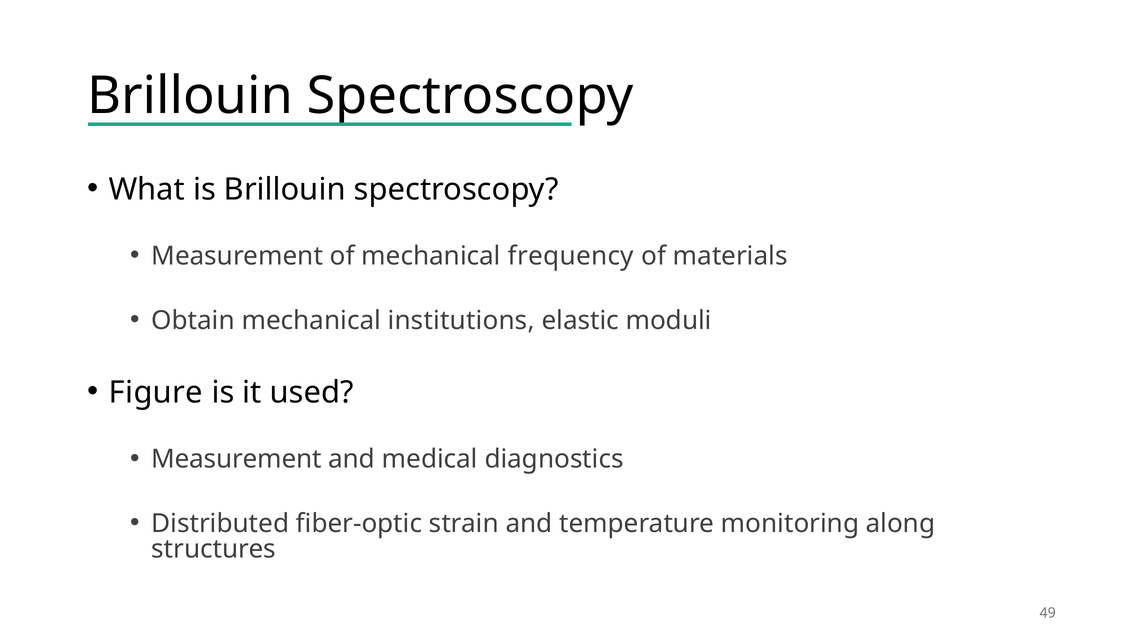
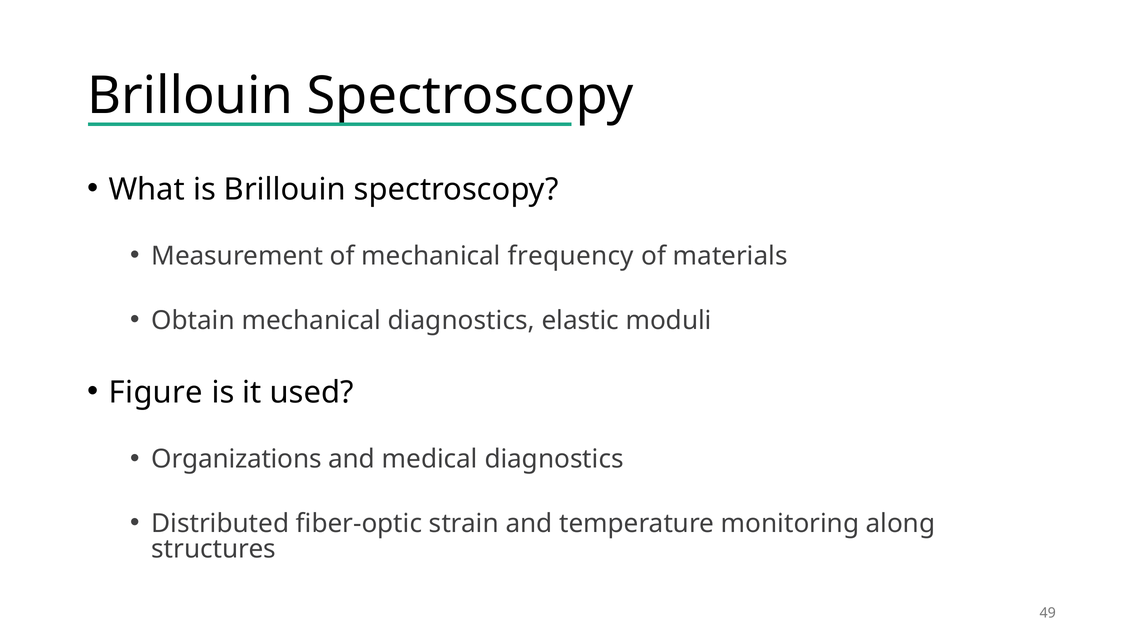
mechanical institutions: institutions -> diagnostics (461, 320)
Measurement: Measurement -> Organizations (236, 459)
